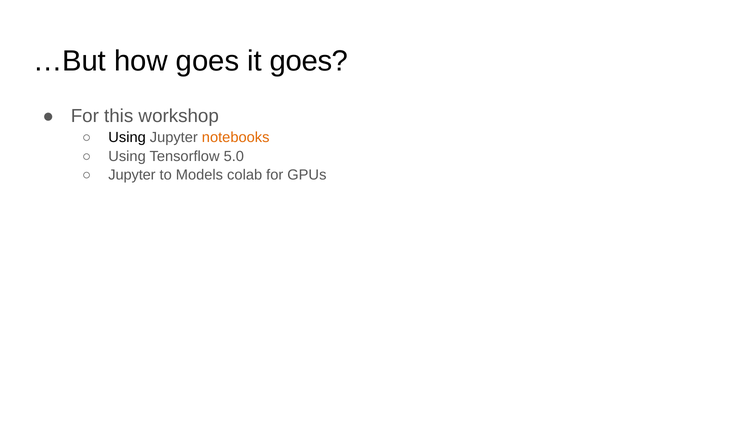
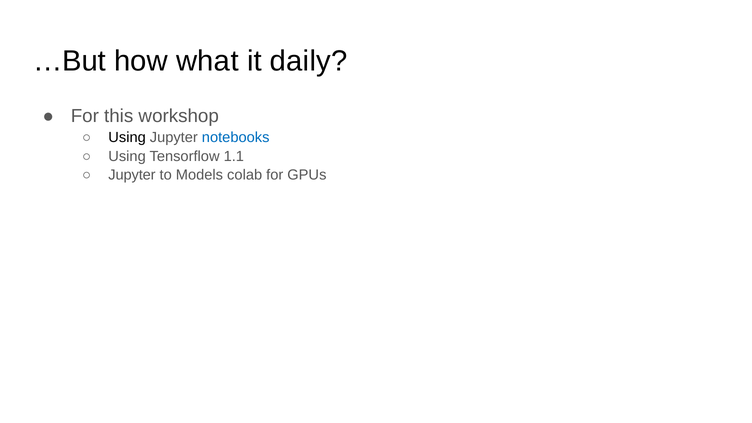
how goes: goes -> what (207, 61)
it goes: goes -> daily (309, 61)
notebooks colour: orange -> blue (236, 137)
5.0: 5.0 -> 1.1 (234, 156)
